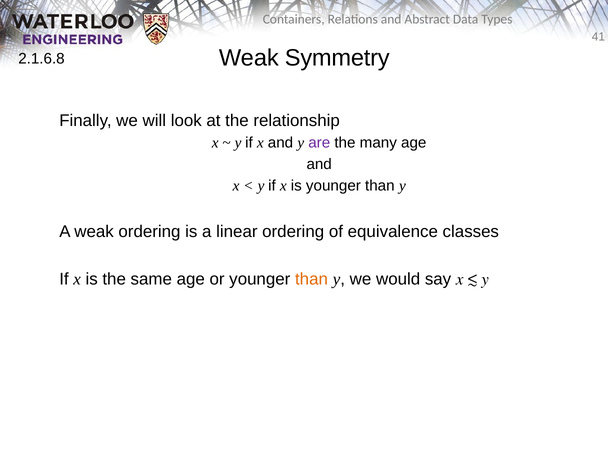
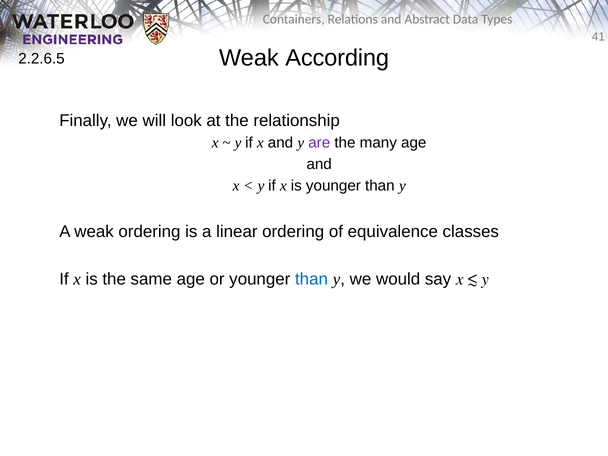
Symmetry: Symmetry -> According (337, 58)
2.1.6.8: 2.1.6.8 -> 2.2.6.5 (41, 59)
than colour: orange -> blue (311, 279)
